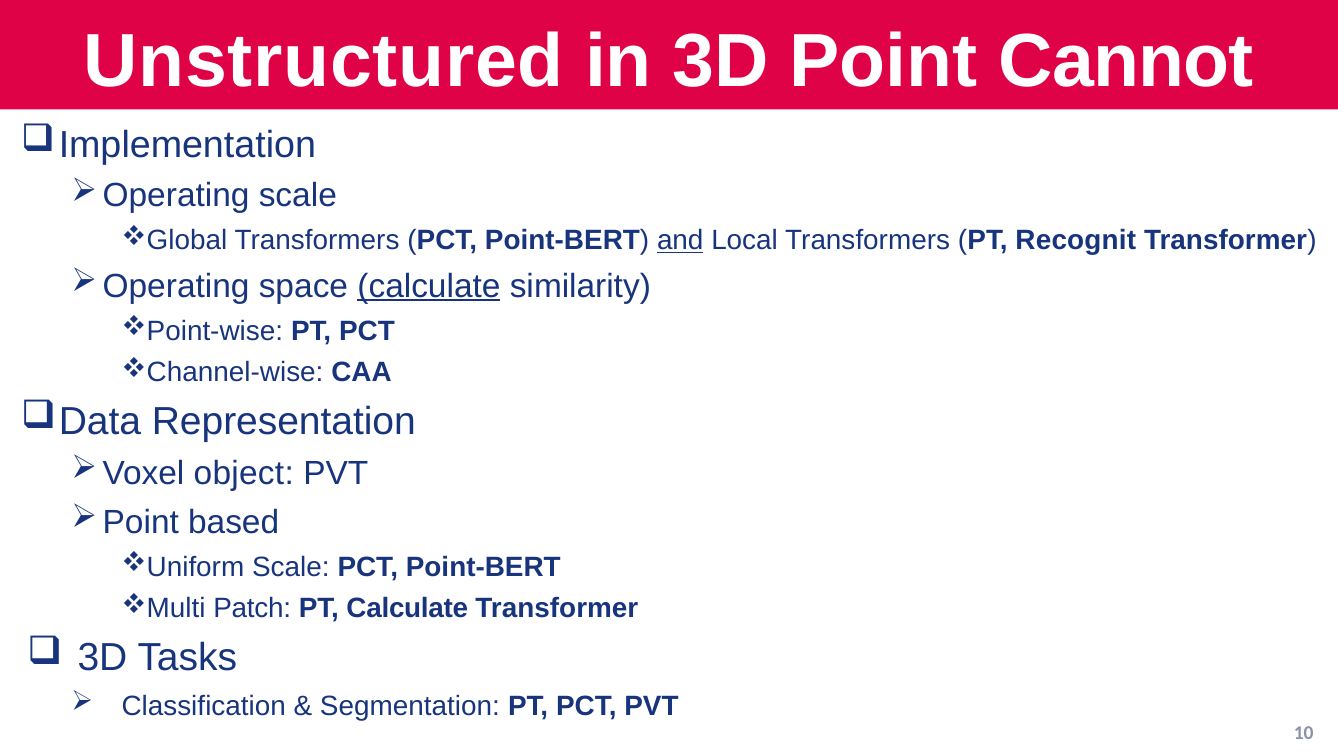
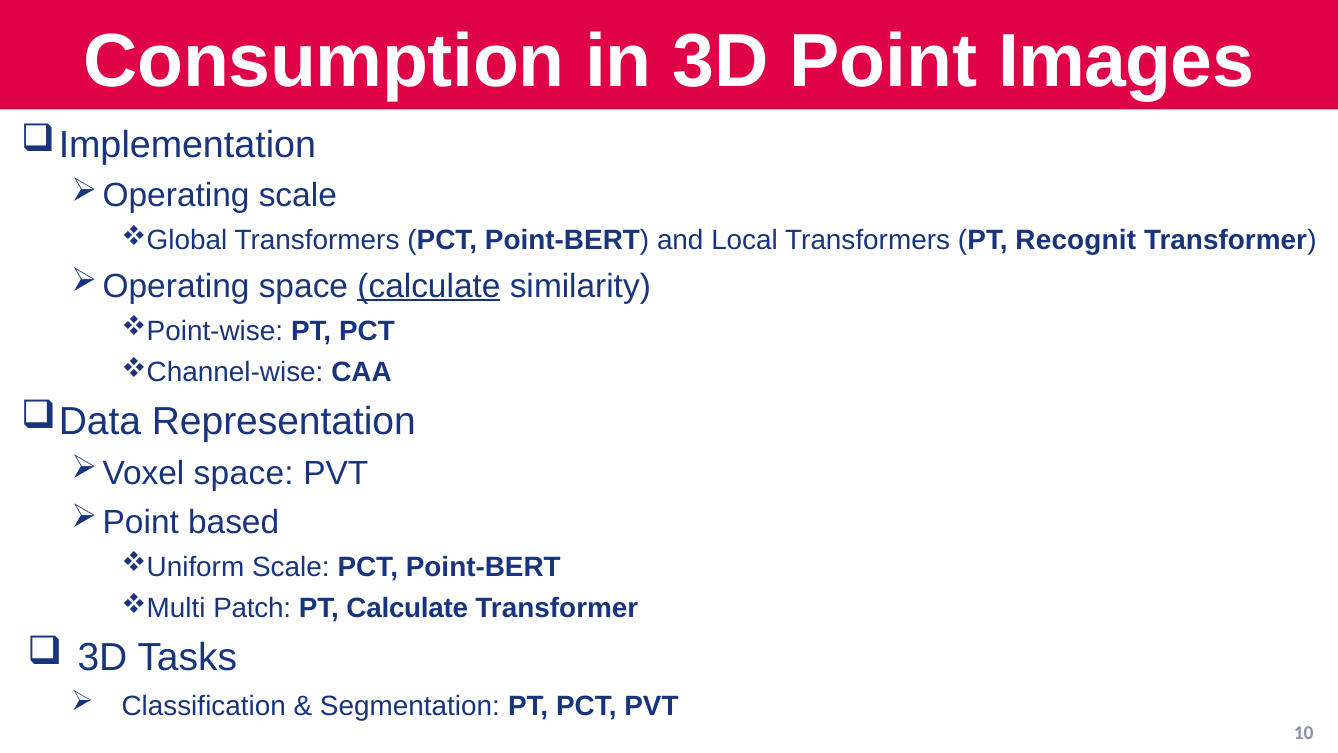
Unstructured: Unstructured -> Consumption (324, 62)
Cannot: Cannot -> Images (1126, 62)
and underline: present -> none (680, 240)
object: object -> space (244, 473)
